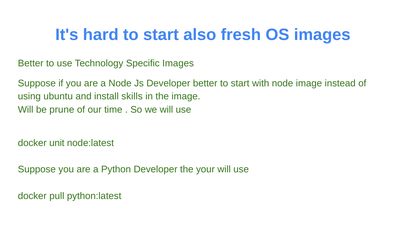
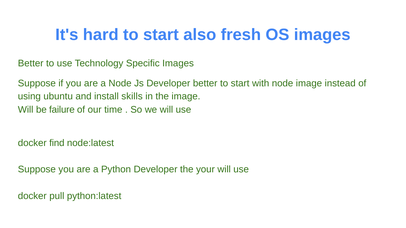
prune: prune -> failure (62, 110)
unit: unit -> find (57, 143)
